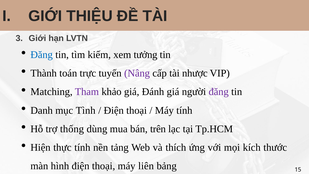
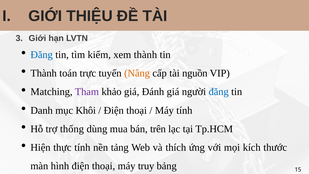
xem tưởng: tưởng -> thành (145, 55)
Nâng colour: purple -> orange (137, 73)
nhược: nhược -> nguồn (195, 73)
đăng colour: purple -> blue (219, 92)
Tình: Tình -> Khôi (86, 110)
liên: liên -> truy (146, 166)
